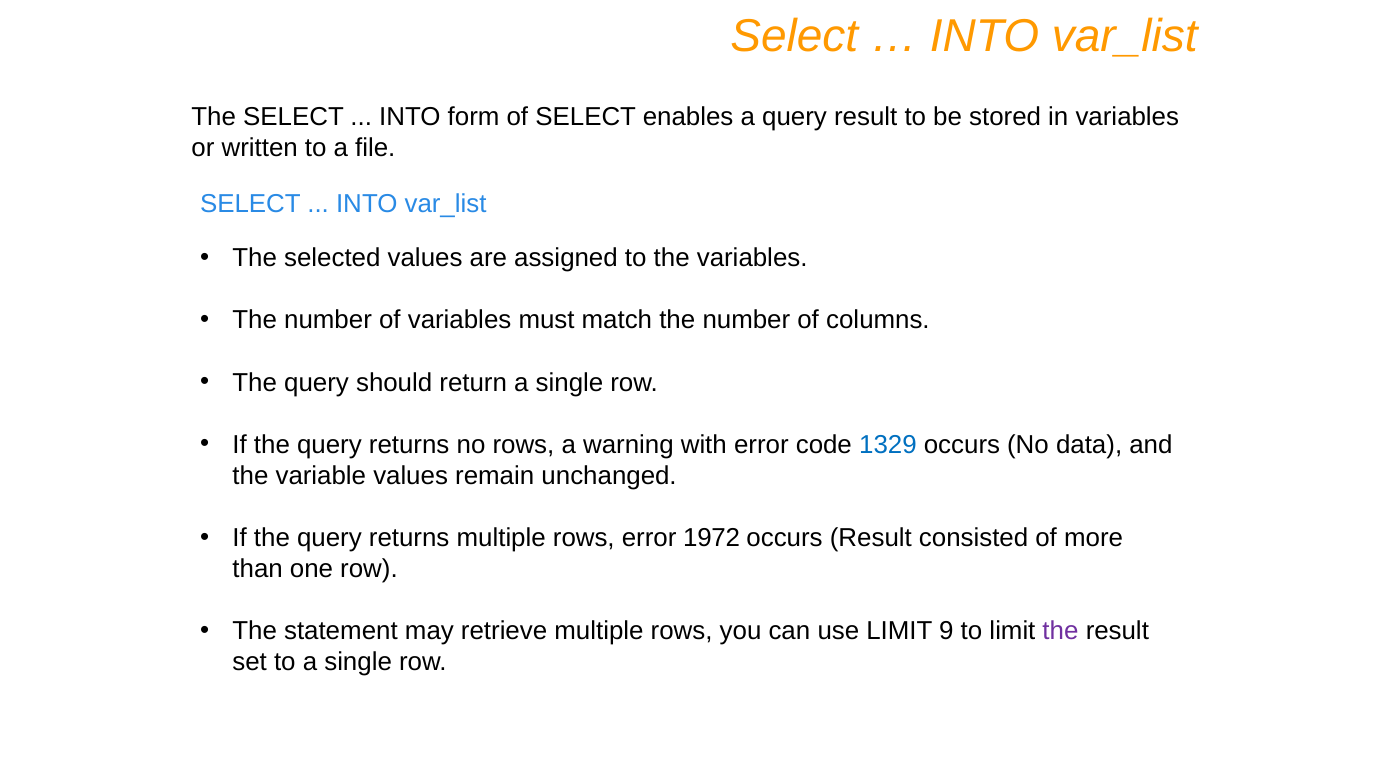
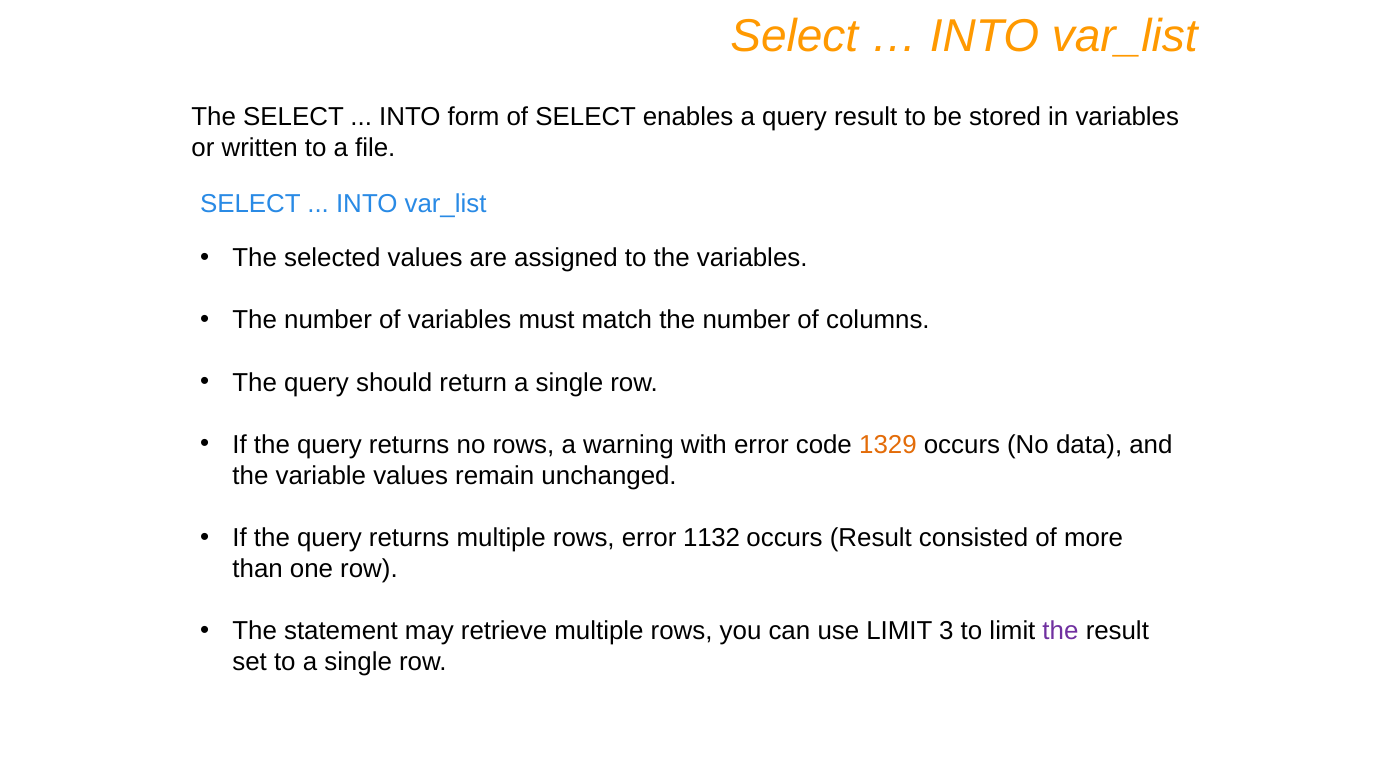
1329 colour: blue -> orange (888, 445)
1972: 1972 -> 1132 (712, 538)
9: 9 -> 3 (946, 631)
